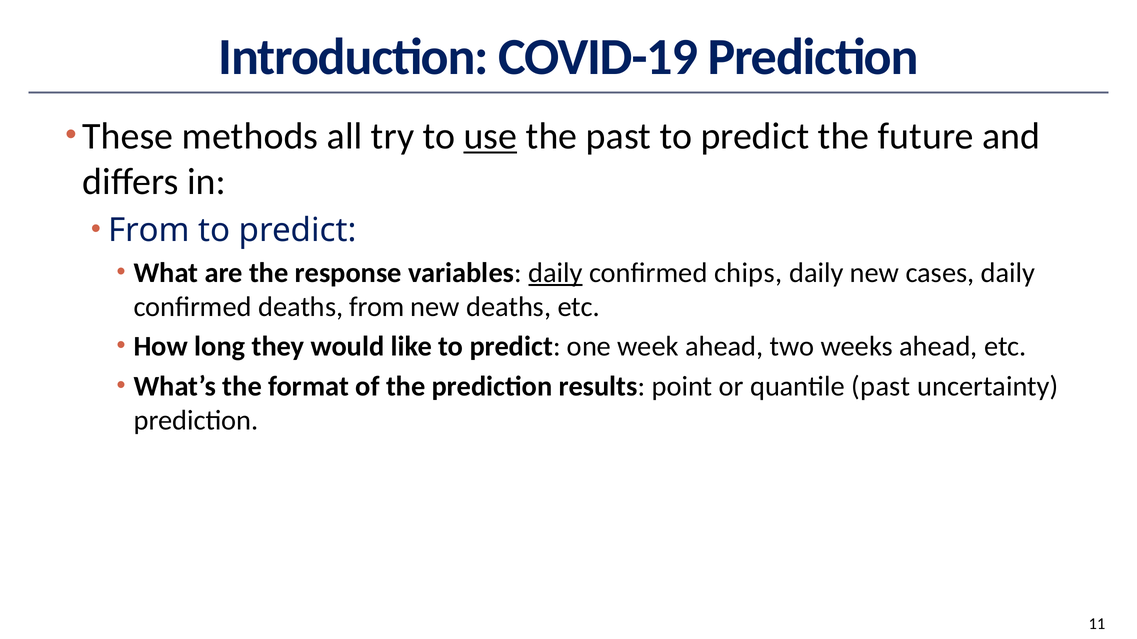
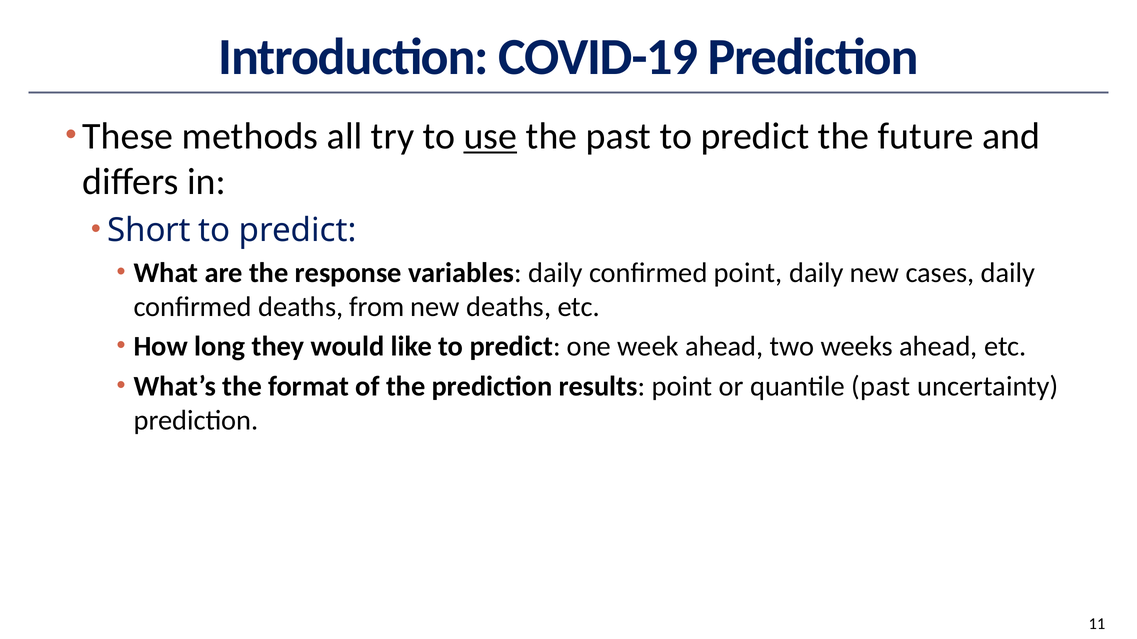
From: From -> Short (149, 231)
daily underline: present -> none (556, 273)
confirmed chips: chips -> point (748, 273)
